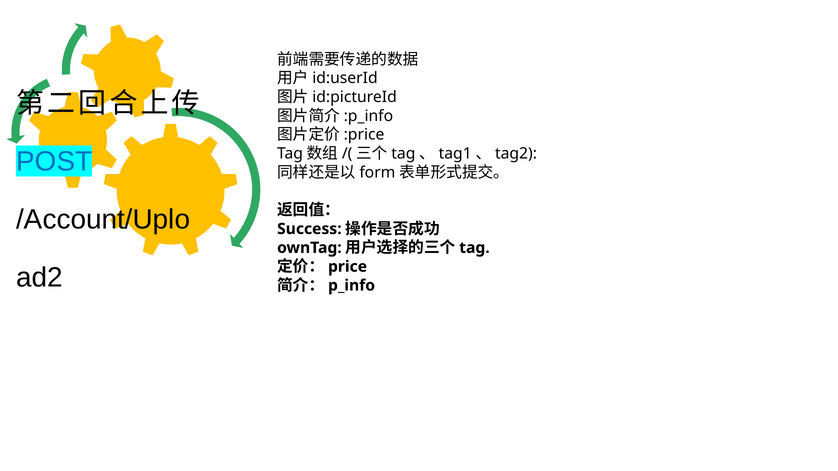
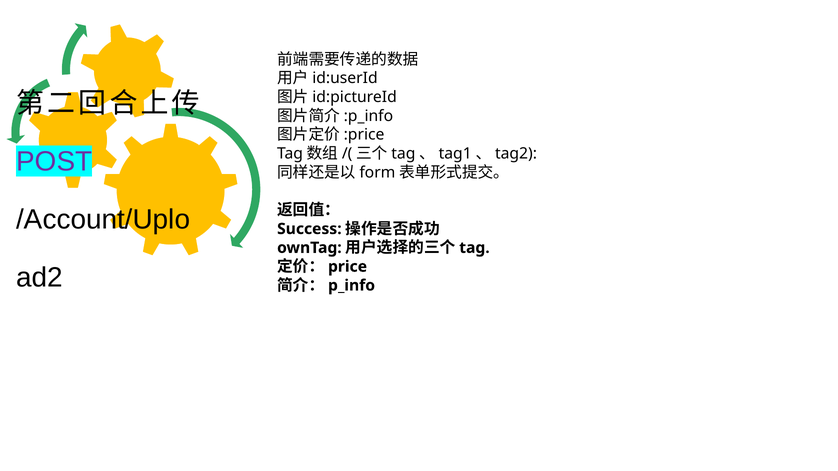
POST colour: blue -> purple (54, 162)
